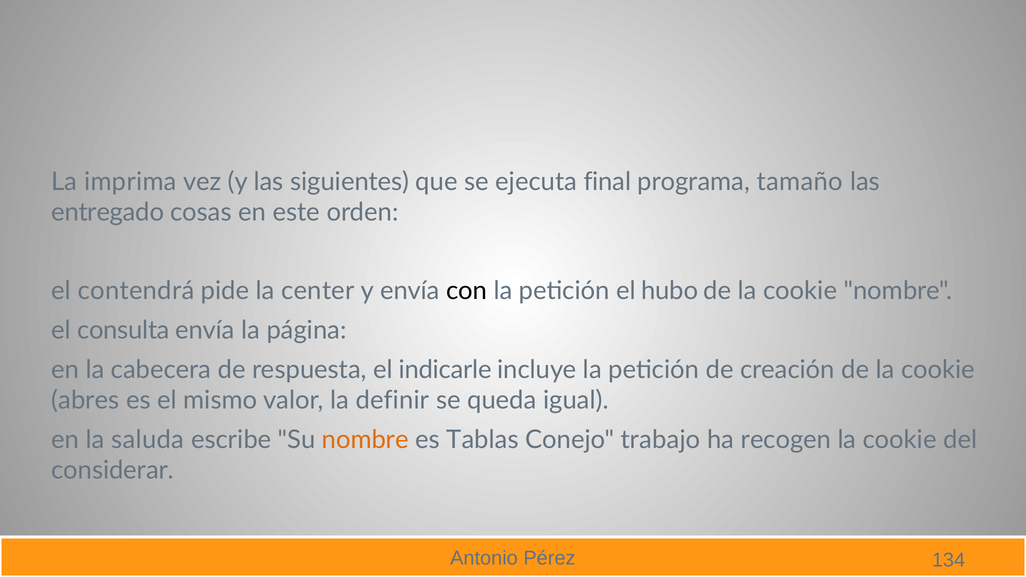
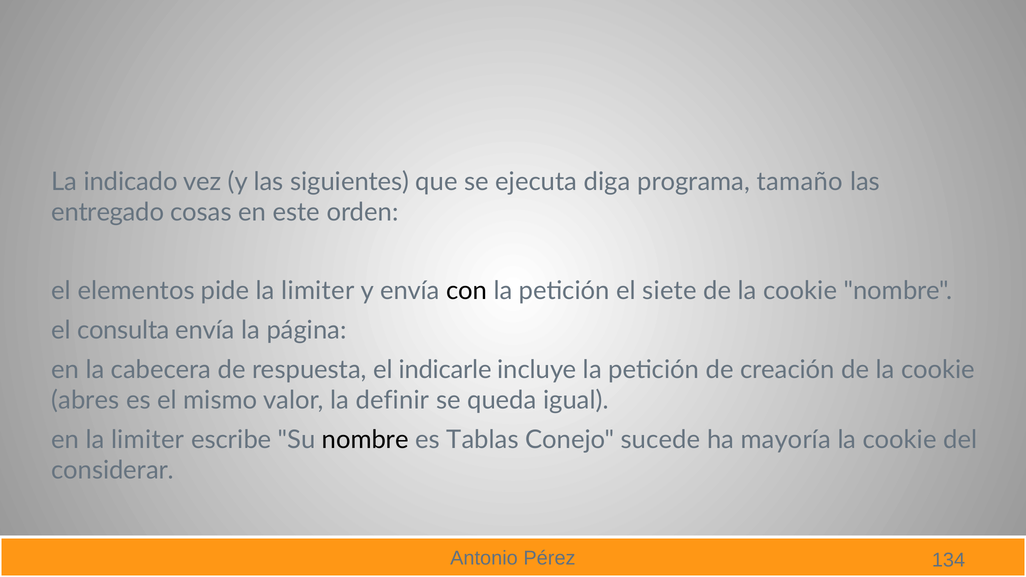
imprima: imprima -> indicado (131, 182)
final: final -> diga (607, 182)
contendrá: contendrá -> elementos (136, 291)
pide la center: center -> limiter (318, 291)
hubo: hubo -> siete (670, 291)
en la saluda: saluda -> limiter (148, 440)
nombre colour: orange -> black (365, 440)
trabajo: trabajo -> sucede (661, 440)
recogen: recogen -> mayoría (786, 440)
